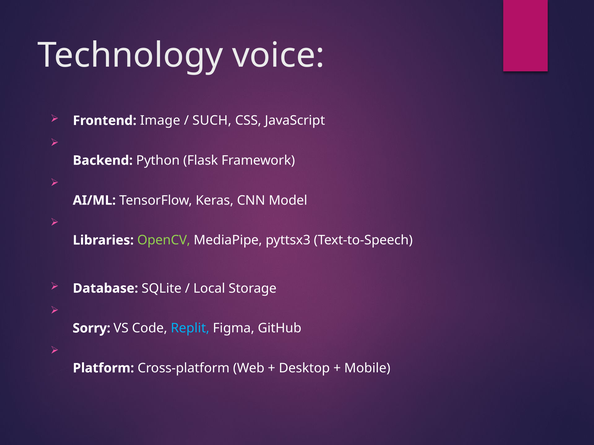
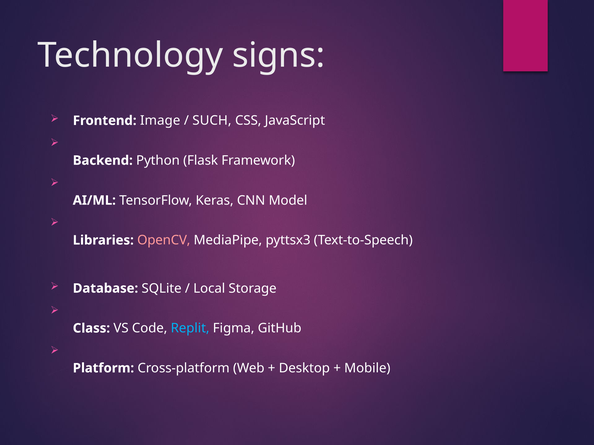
voice: voice -> signs (279, 56)
OpenCV colour: light green -> pink (164, 240)
Sorry: Sorry -> Class (91, 329)
